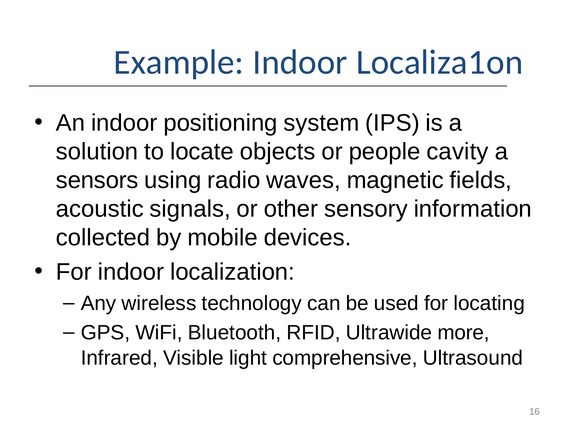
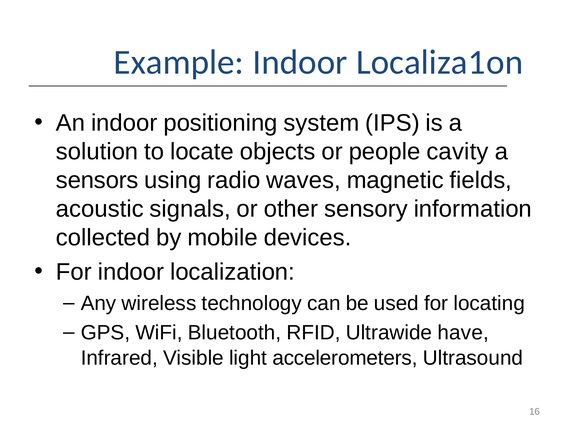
more: more -> have (463, 333)
comprehensive: comprehensive -> accelerometers (345, 359)
